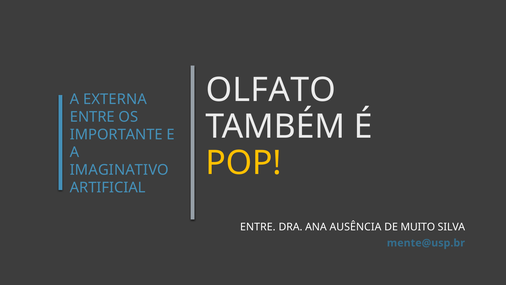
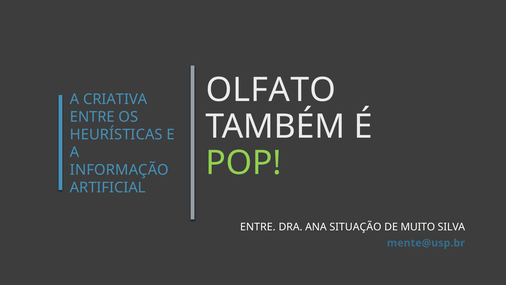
EXTERNA: EXTERNA -> CRIATIVA (115, 99)
IMPORTANTE: IMPORTANTE -> HEURÍSTICAS (116, 134)
POP colour: yellow -> light green (243, 163)
IMAGINATIVO: IMAGINATIVO -> INFORMAÇÃO (119, 170)
AUSÊNCIA: AUSÊNCIA -> SITUAÇÃO (355, 227)
